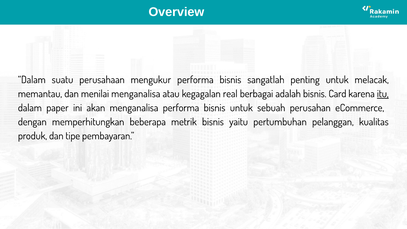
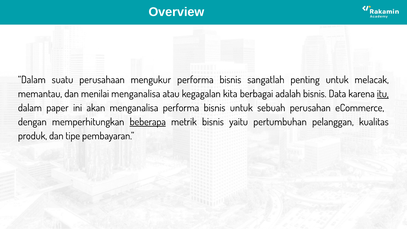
real: real -> kita (230, 94)
Card: Card -> Data (337, 94)
beberapa underline: none -> present (148, 122)
